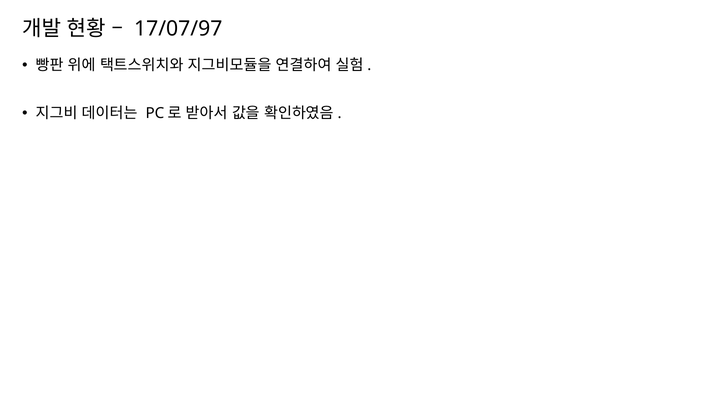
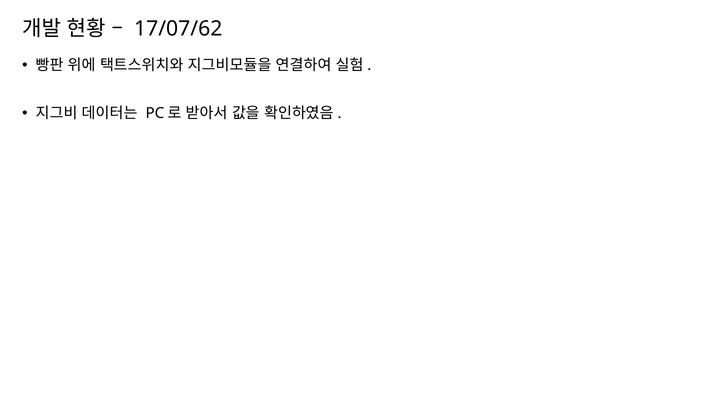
17/07/97: 17/07/97 -> 17/07/62 (178, 28)
